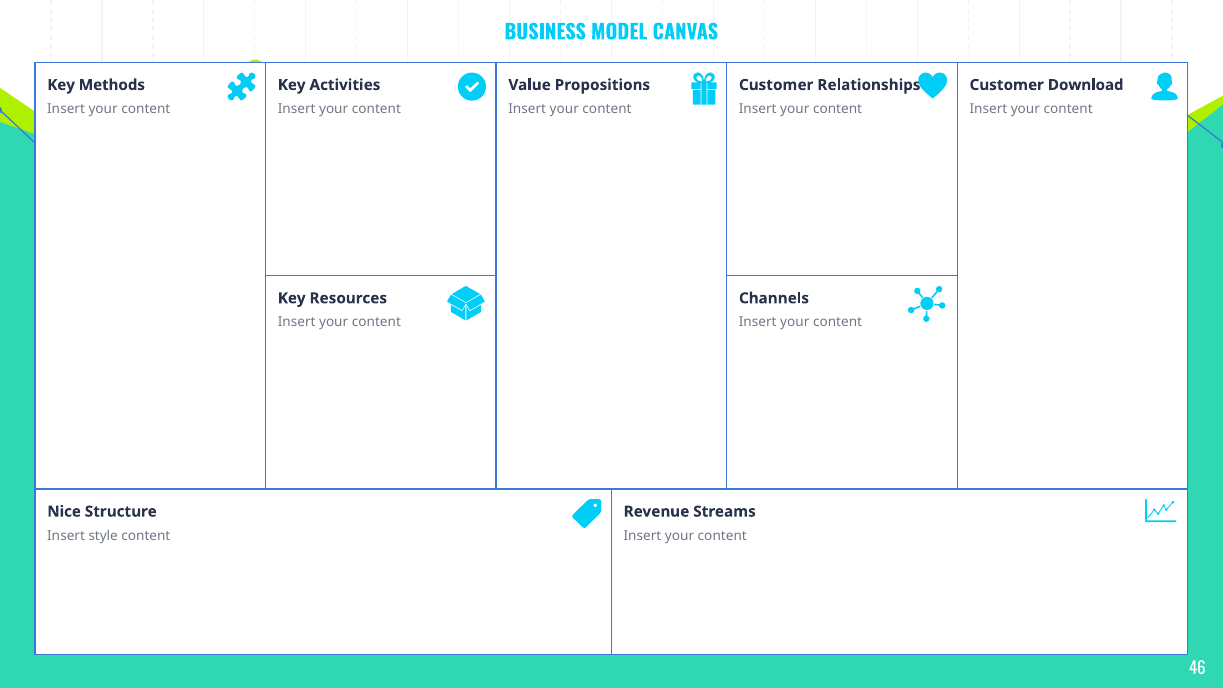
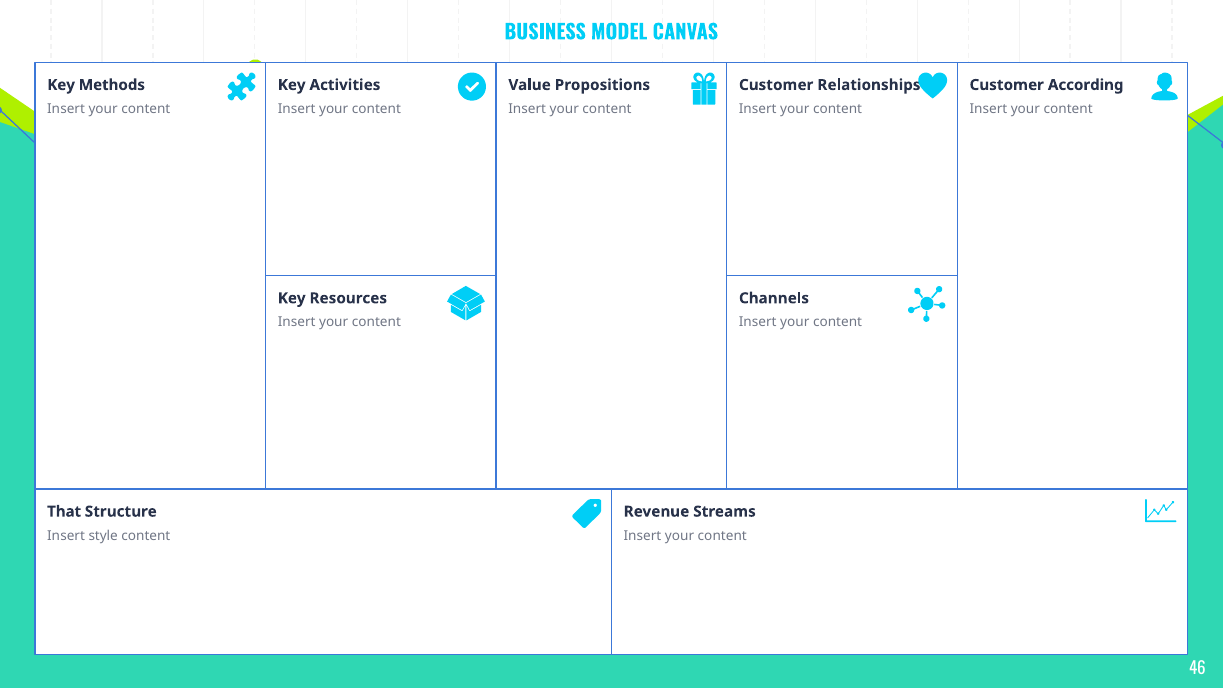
Download: Download -> According (1086, 85)
Nice: Nice -> That (64, 512)
